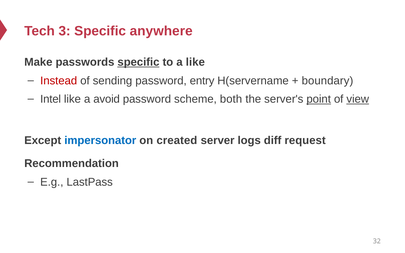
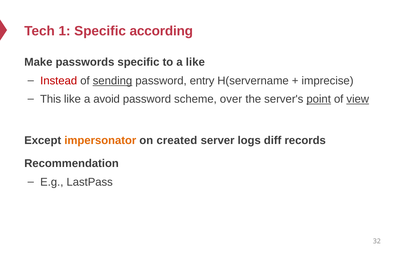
3: 3 -> 1 (65, 31)
anywhere: anywhere -> according (161, 31)
specific underline: present -> none (138, 62)
sending underline: none -> present (112, 81)
boundary: boundary -> imprecise (328, 81)
Intel: Intel -> This (51, 99)
both: both -> over (231, 99)
impersonator colour: blue -> orange (100, 141)
request: request -> records (305, 141)
